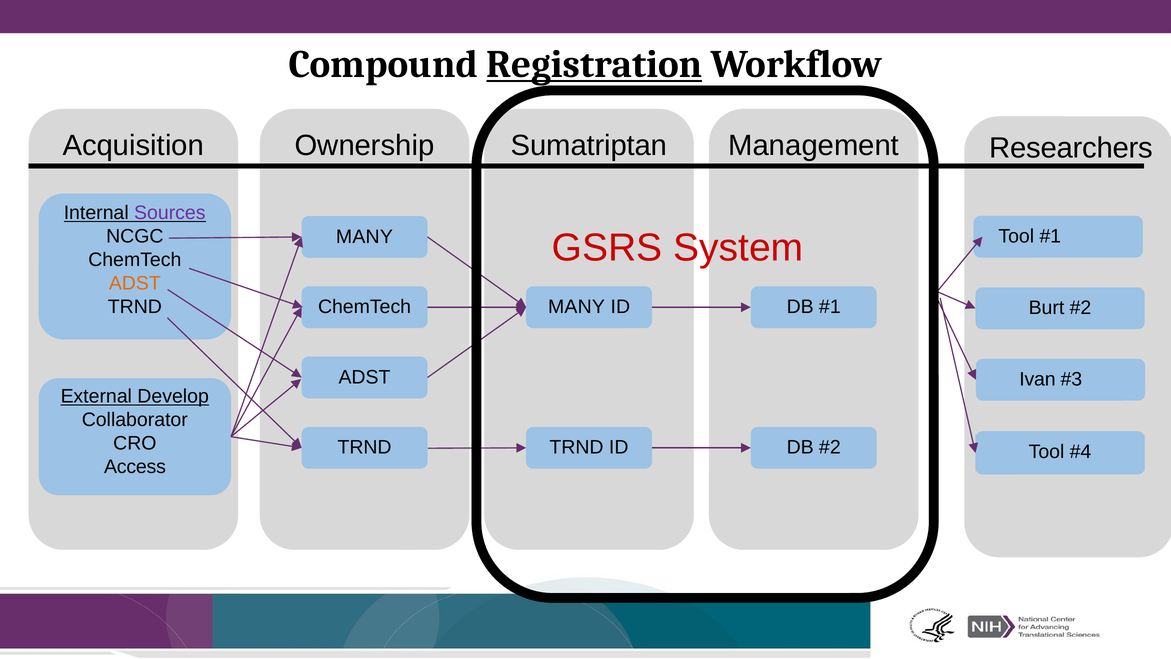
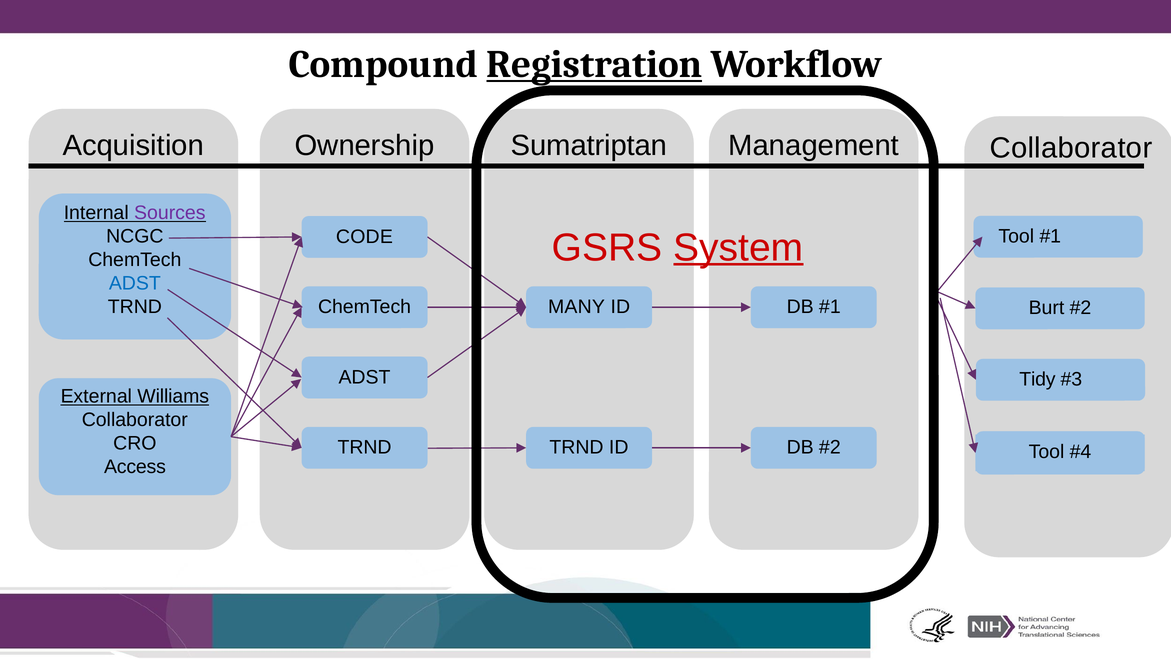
Management Researchers: Researchers -> Collaborator (1071, 148)
MANY: MANY -> CODE (364, 237)
System underline: none -> present (738, 248)
ADST colour: orange -> blue (135, 283)
Ivan: Ivan -> Tidy (1037, 379)
Develop: Develop -> Williams (173, 396)
